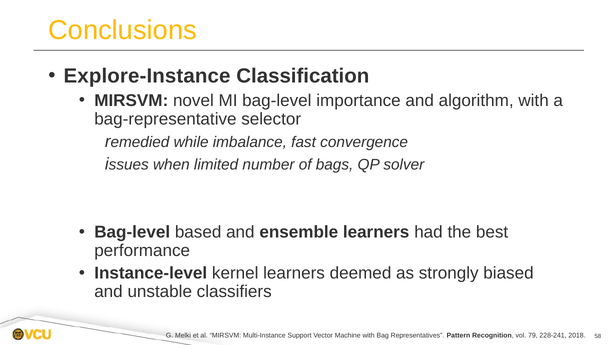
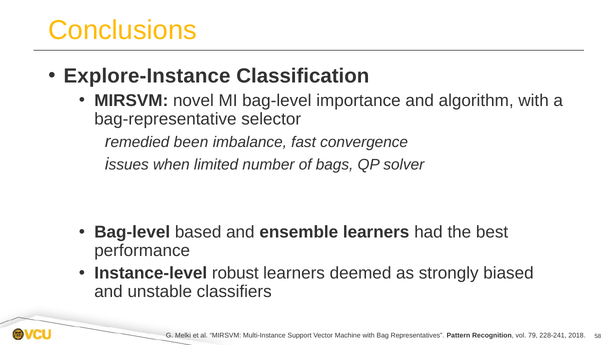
while: while -> been (191, 142)
kernel: kernel -> robust (235, 274)
